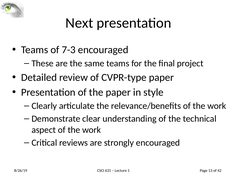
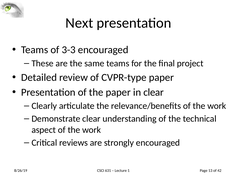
7-3: 7-3 -> 3-3 (69, 50)
in style: style -> clear (154, 92)
